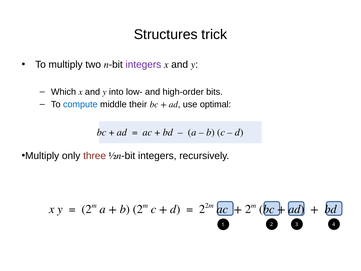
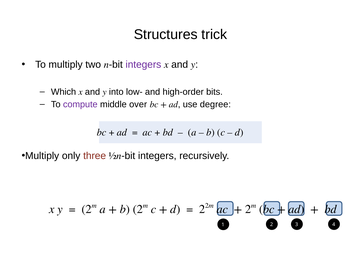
compute colour: blue -> purple (80, 104)
their: their -> over (138, 104)
optimal: optimal -> degree (215, 104)
